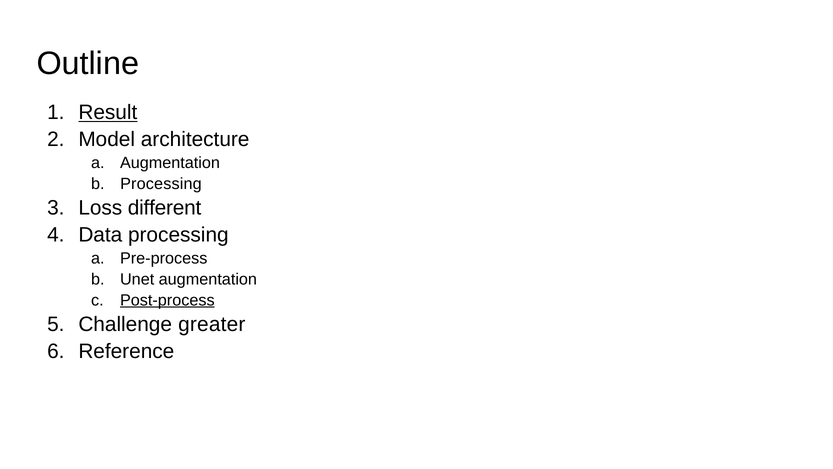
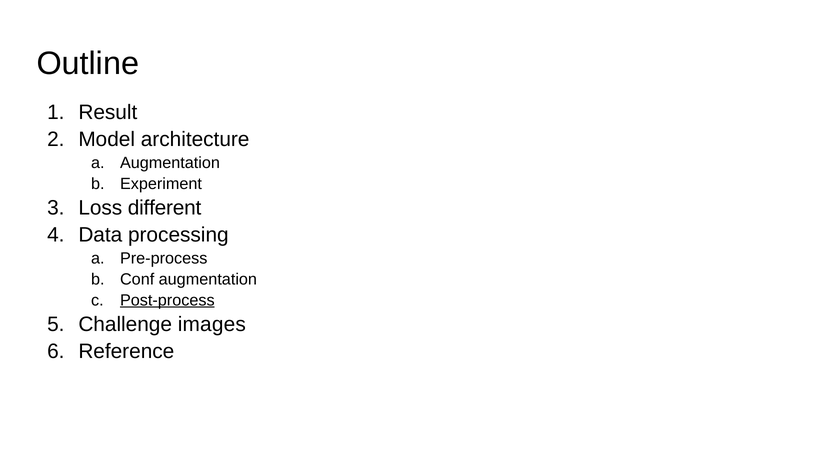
Result underline: present -> none (108, 112)
Processing: Processing -> Experiment (161, 184)
Unet: Unet -> Conf (137, 279)
greater: greater -> images (212, 324)
